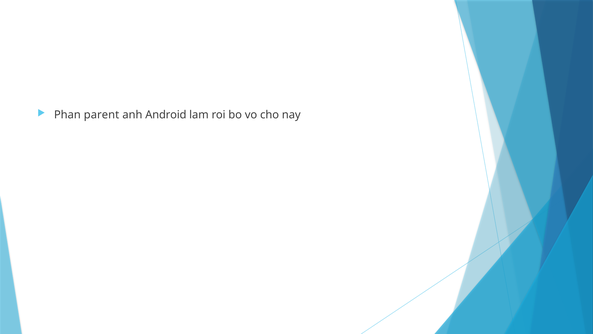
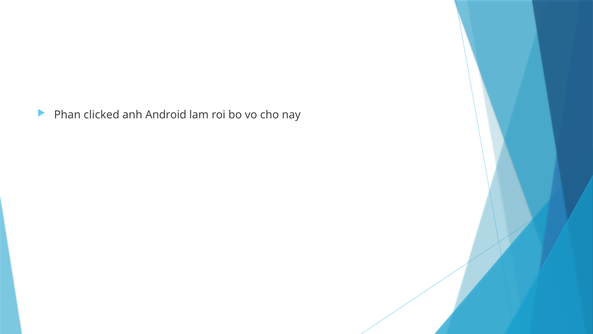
parent: parent -> clicked (102, 115)
